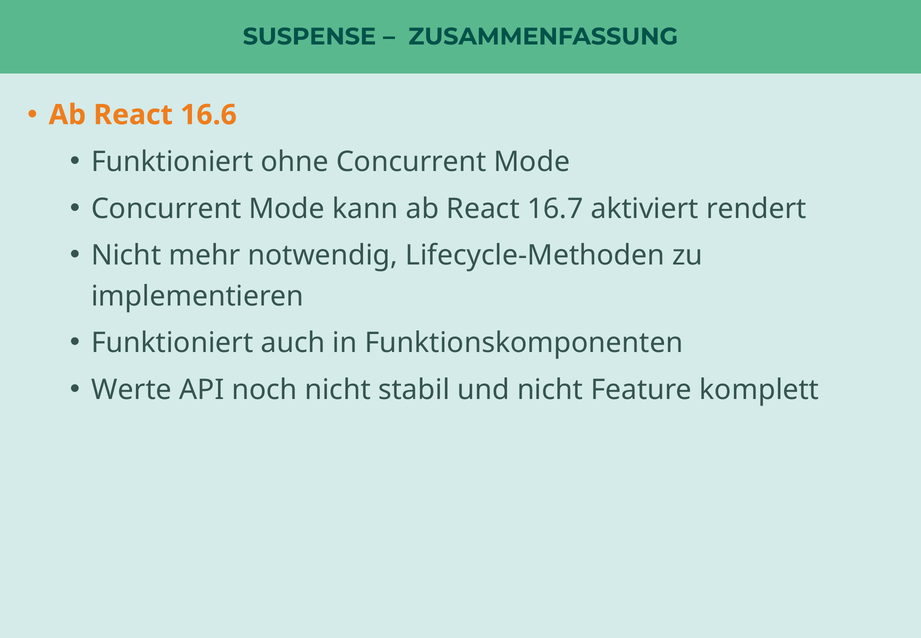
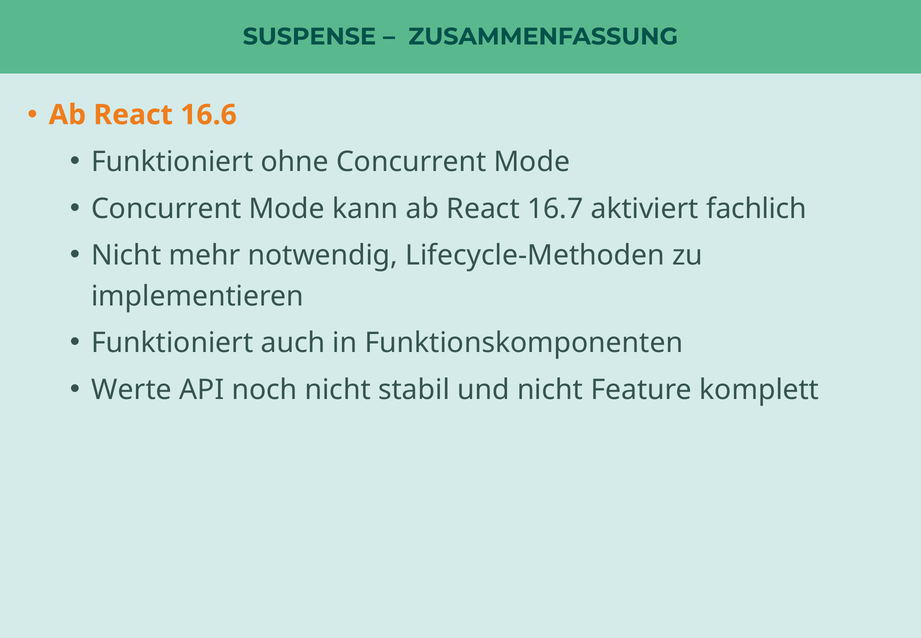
rendert: rendert -> fachlich (756, 209)
